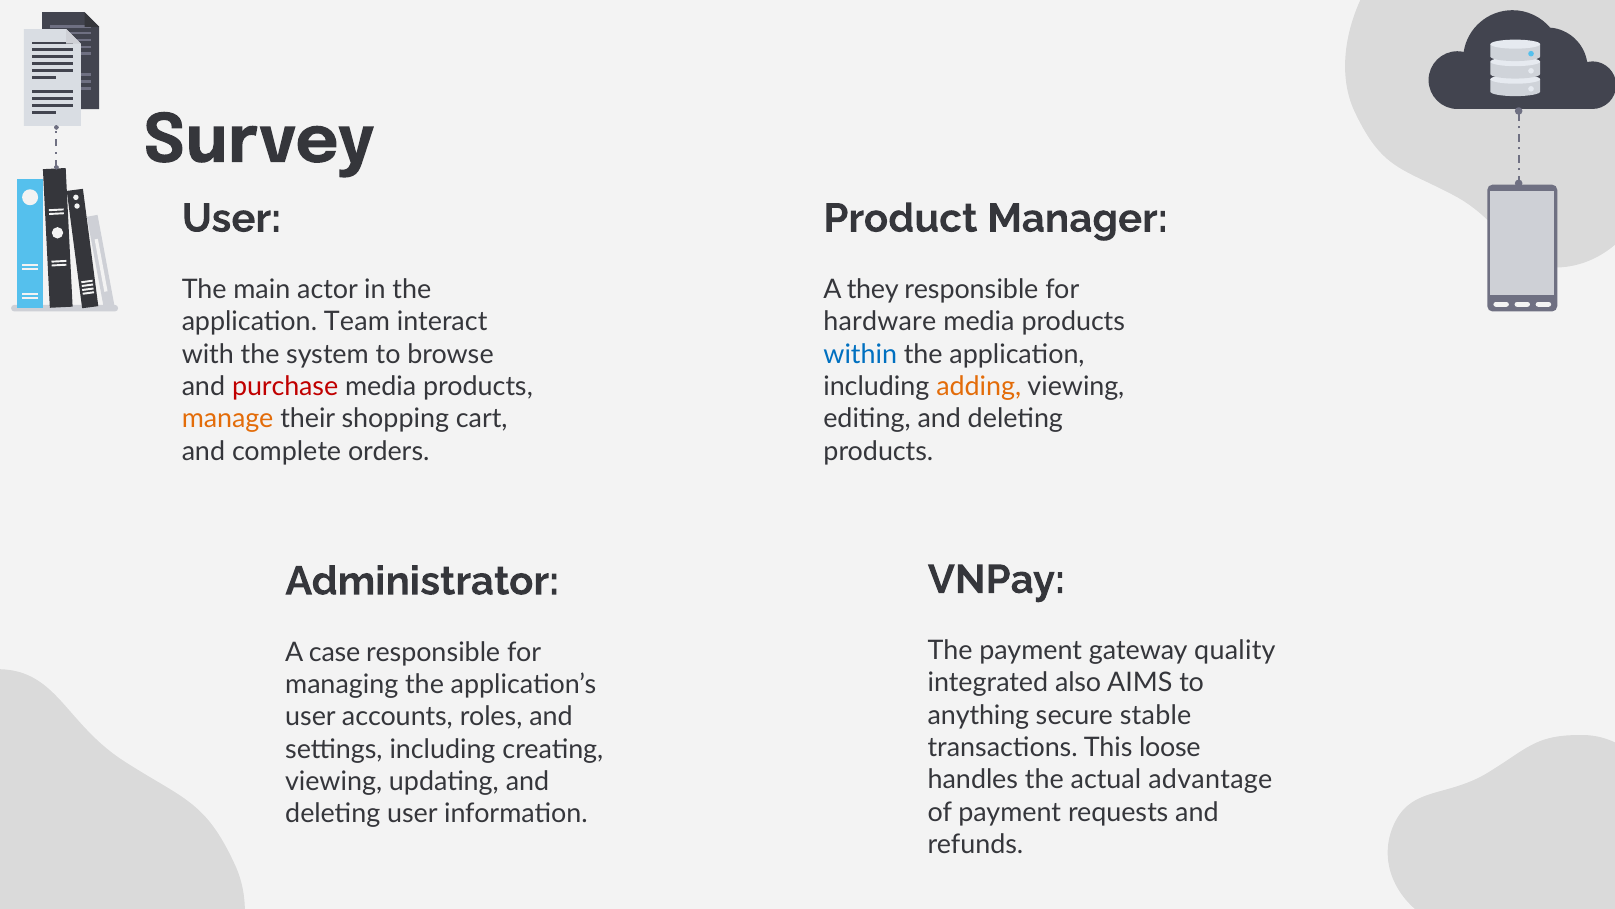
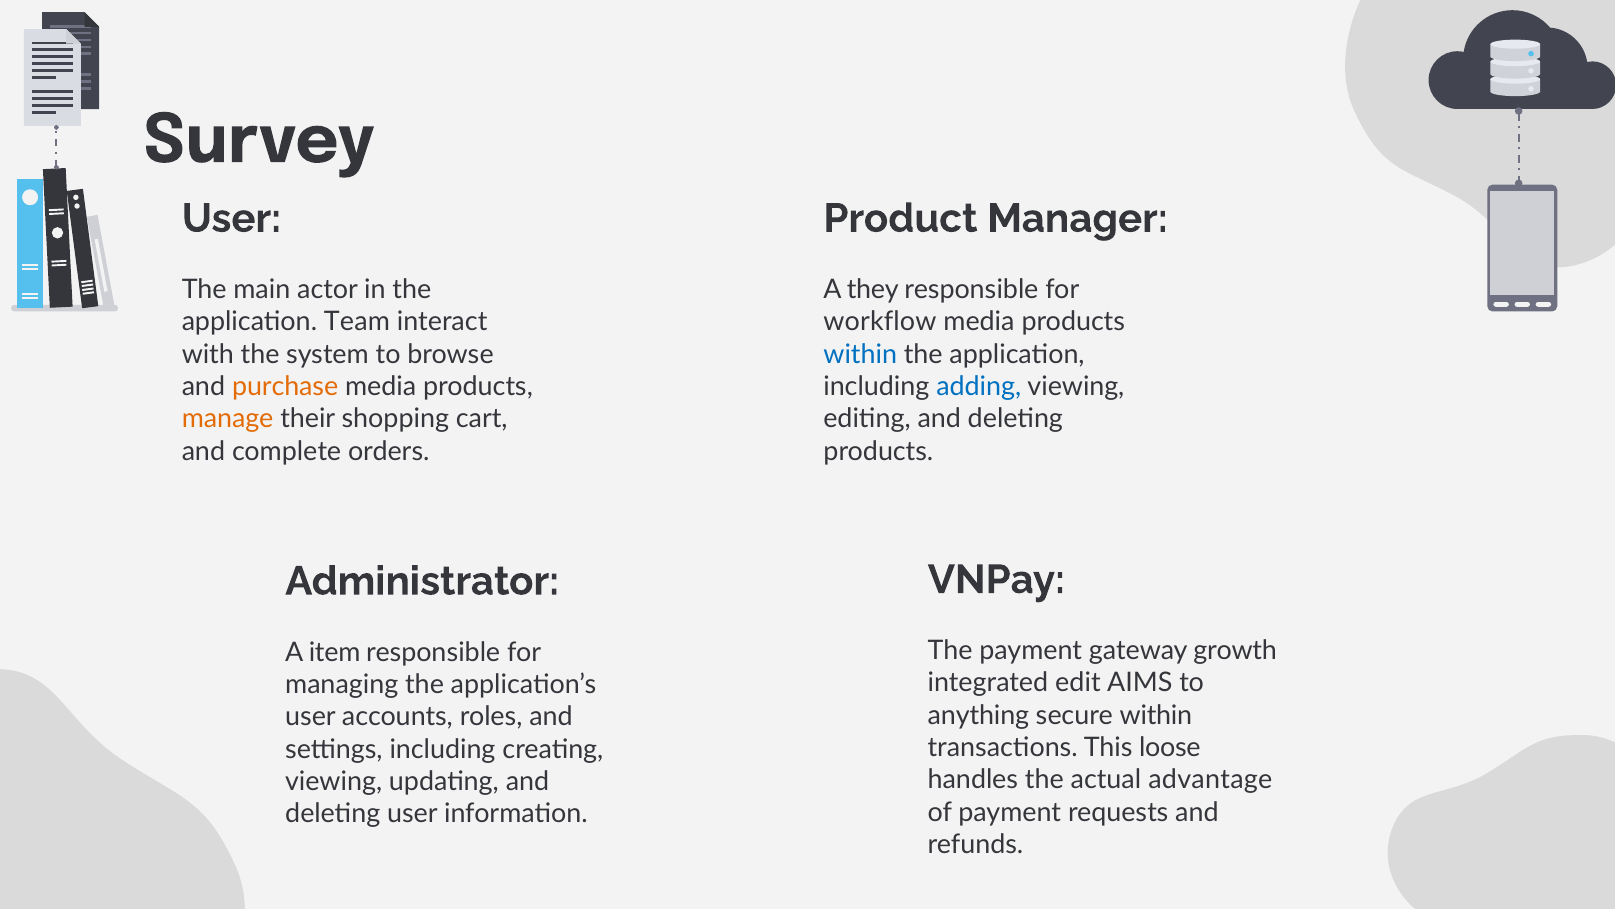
hardware: hardware -> workflow (880, 322)
purchase colour: red -> orange (285, 386)
adding colour: orange -> blue (979, 386)
quality: quality -> growth (1235, 650)
case: case -> item (335, 652)
also: also -> edit (1078, 683)
secure stable: stable -> within (1156, 715)
